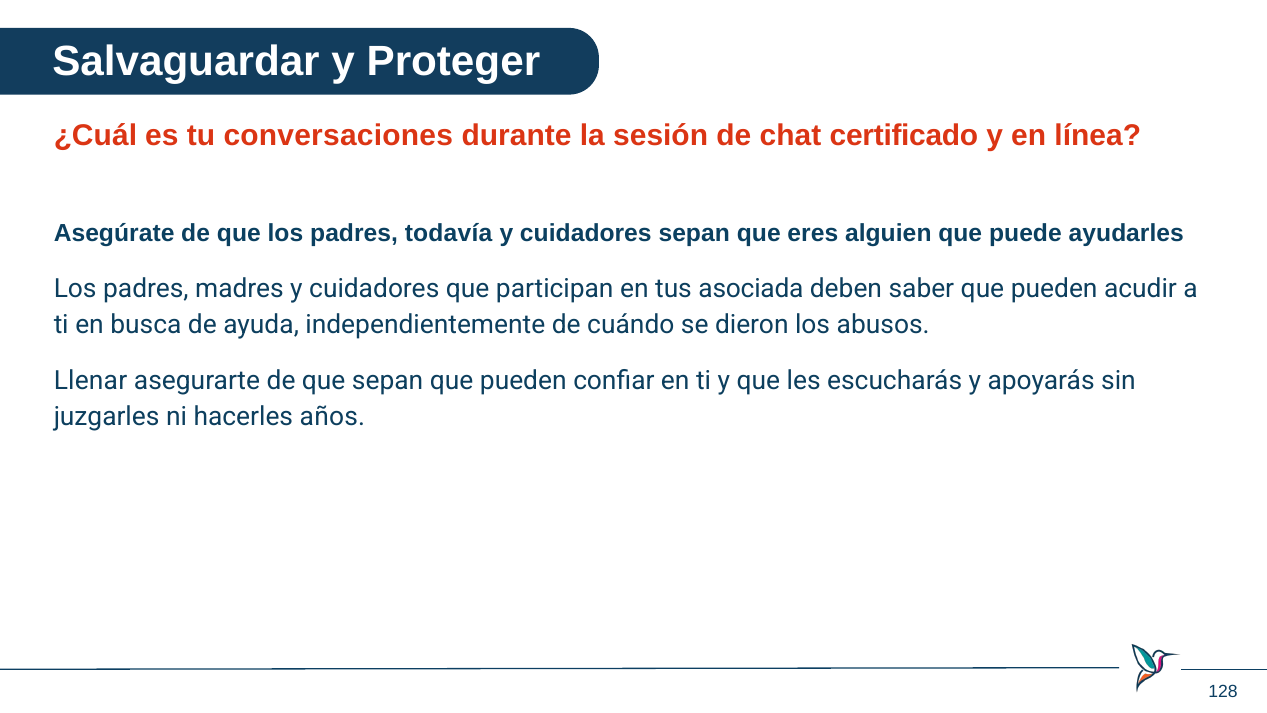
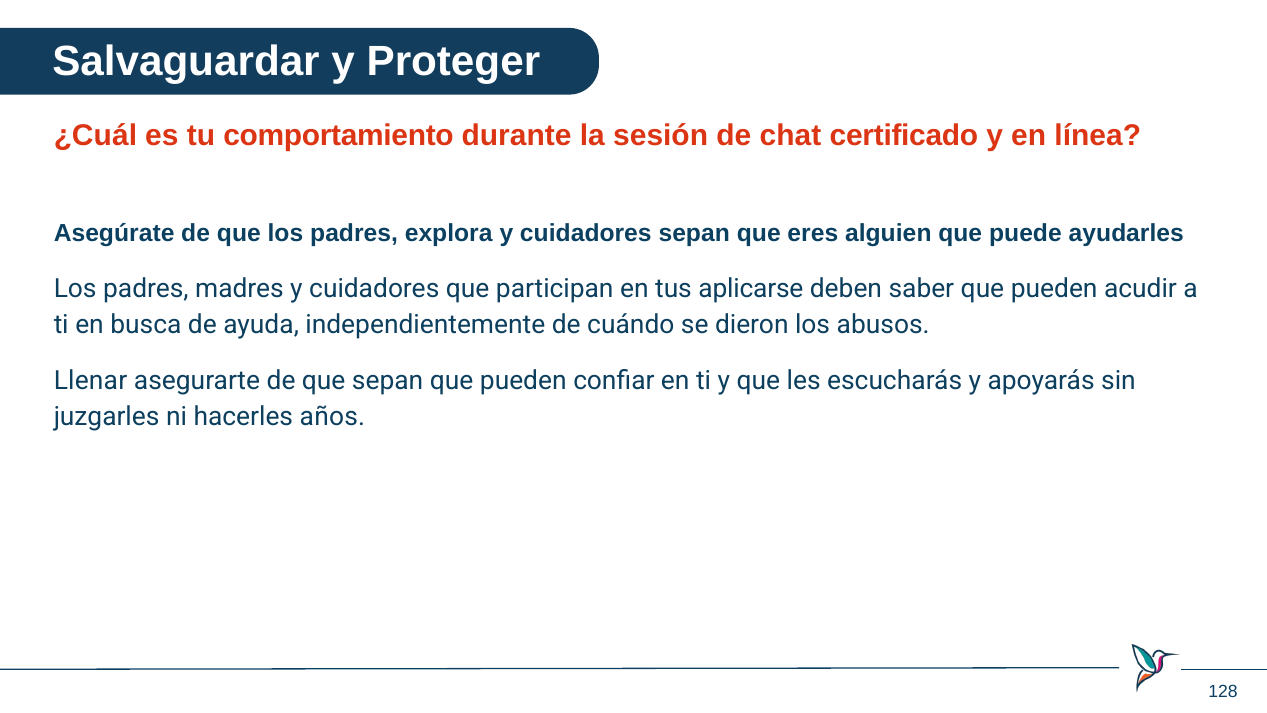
conversaciones: conversaciones -> comportamiento (338, 136)
todavía: todavía -> explora (449, 234)
asociada: asociada -> aplicarse (751, 288)
